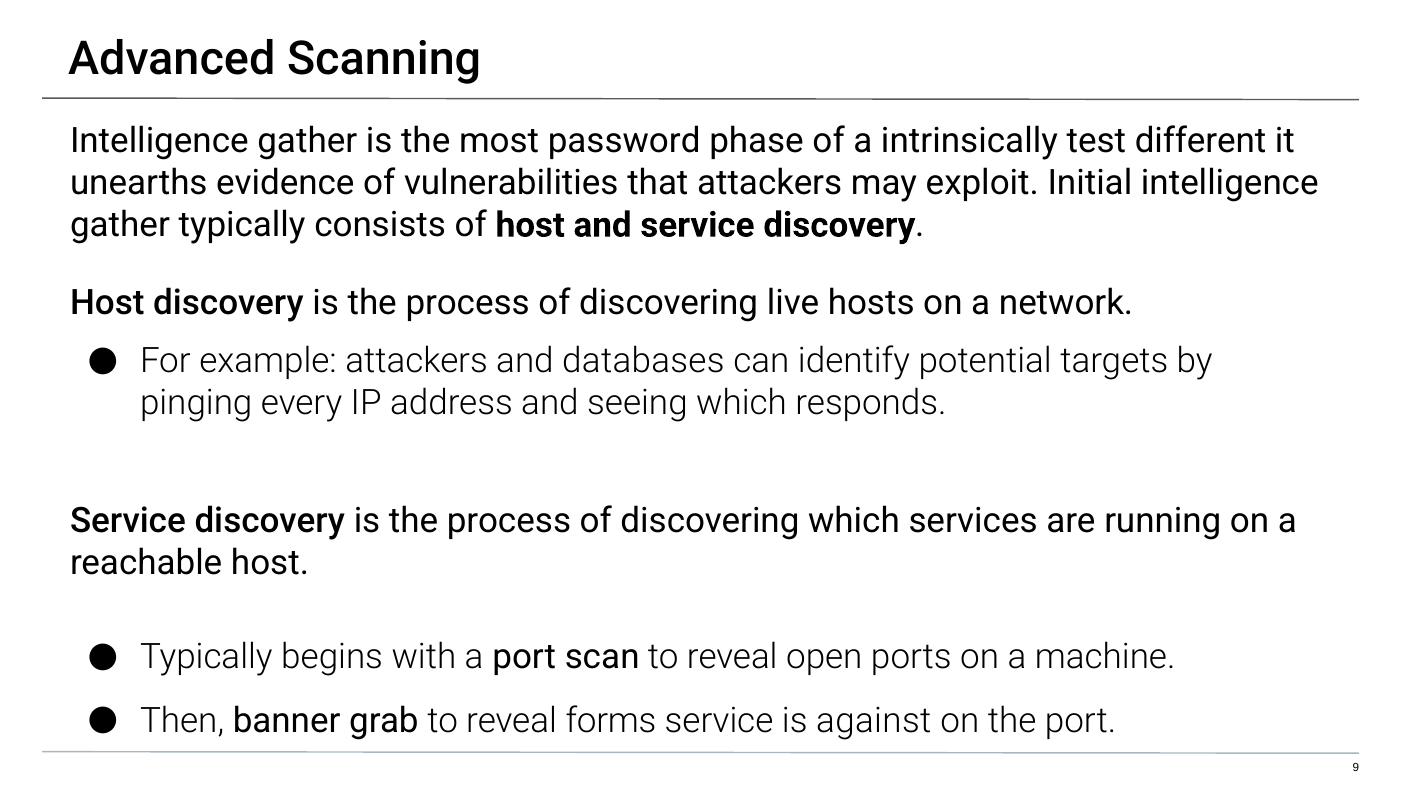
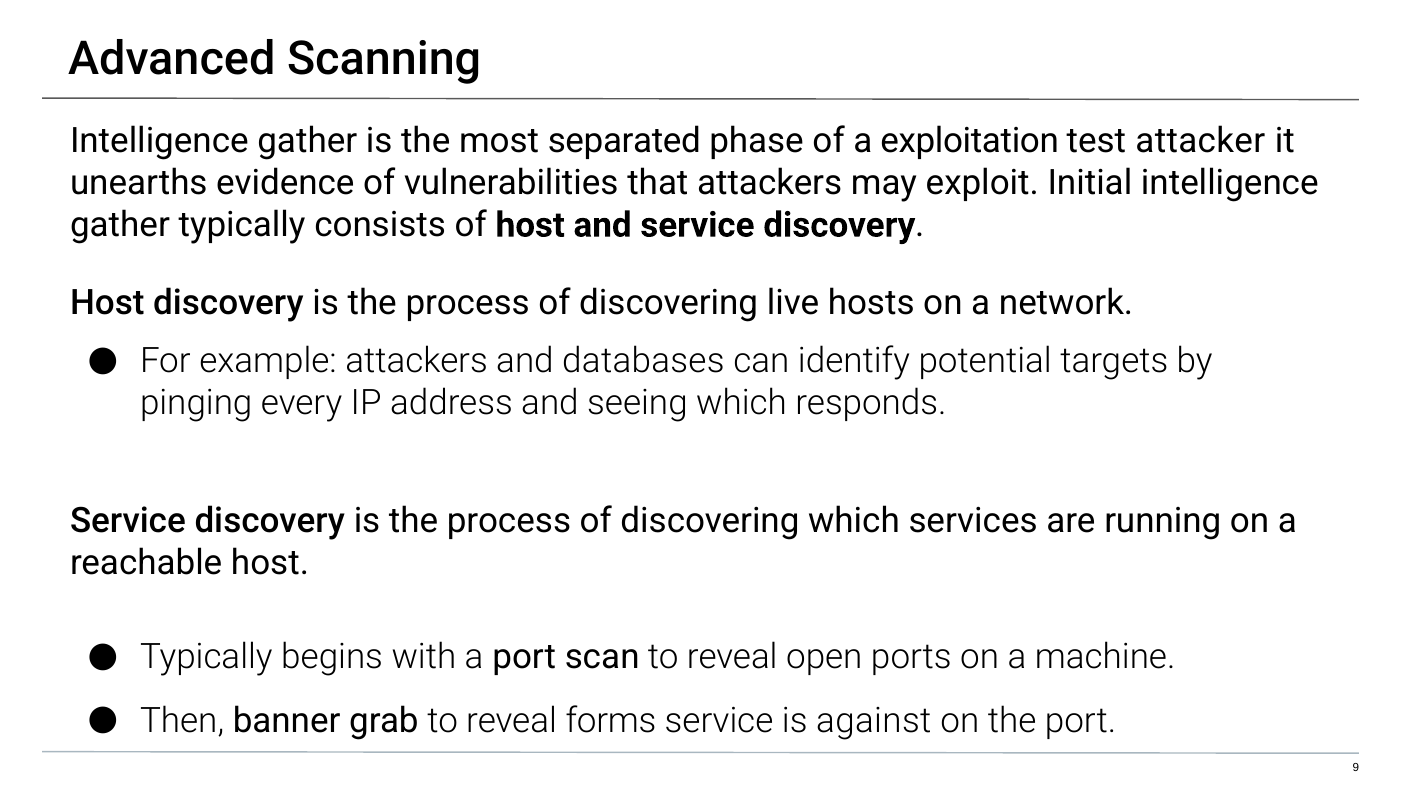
password: password -> separated (624, 141)
intrinsically: intrinsically -> exploitation (970, 141)
different: different -> attacker (1200, 141)
